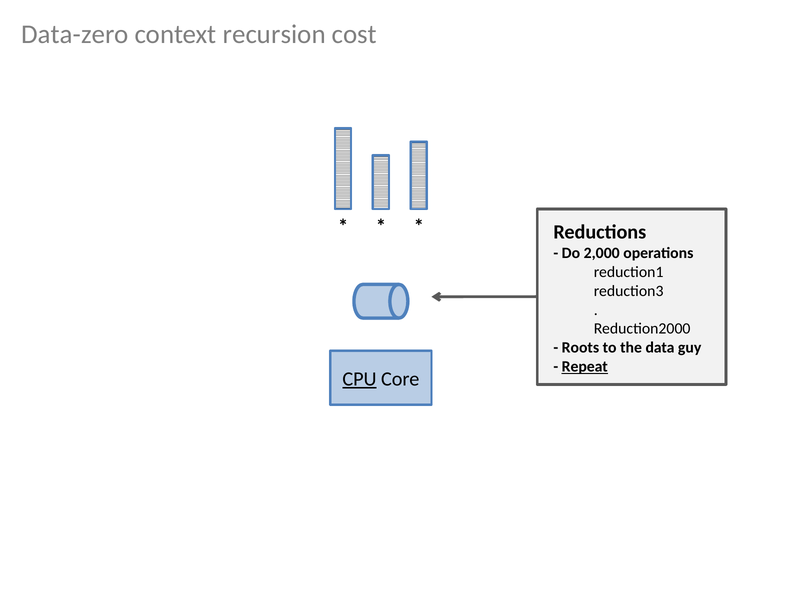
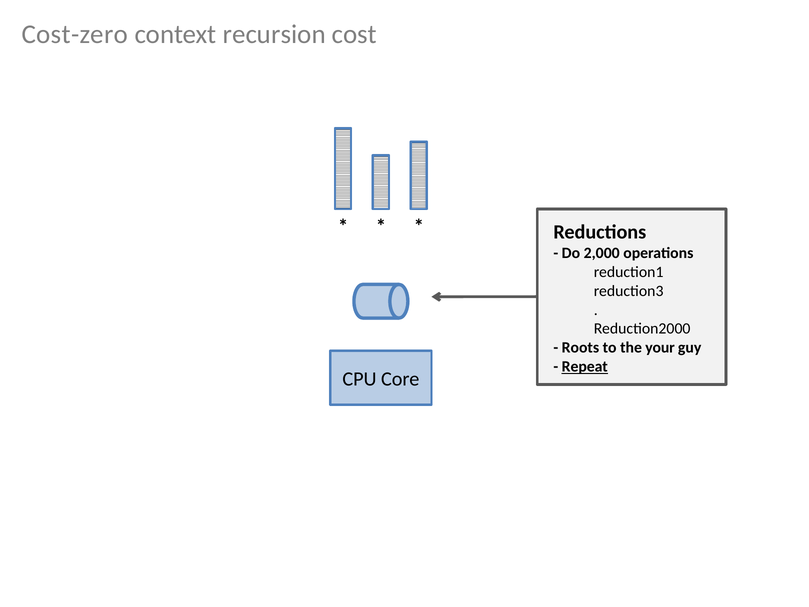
Data-zero: Data-zero -> Cost-zero (75, 34)
data: data -> your (660, 348)
CPU underline: present -> none (359, 379)
